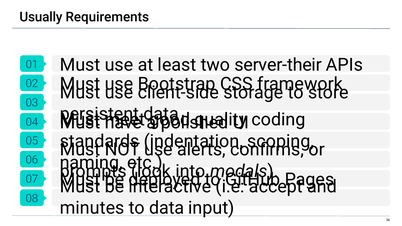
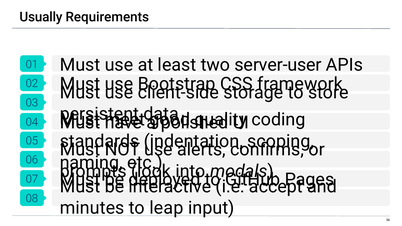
server-their: server-their -> server-user (278, 65)
to data: data -> leap (166, 208)
